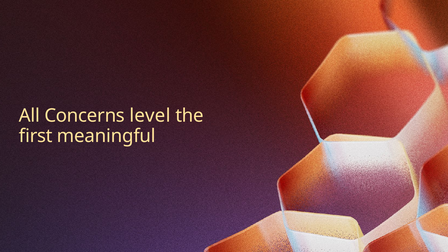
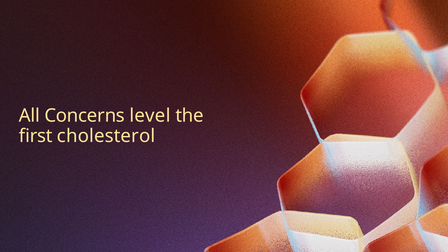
meaningful: meaningful -> cholesterol (106, 136)
